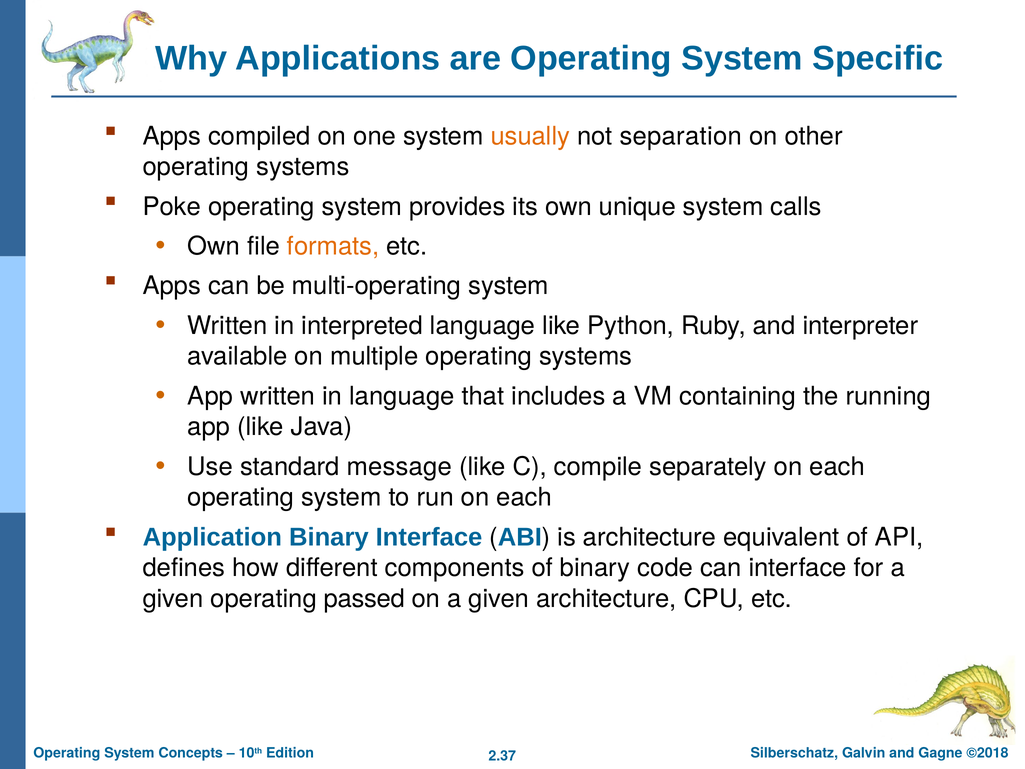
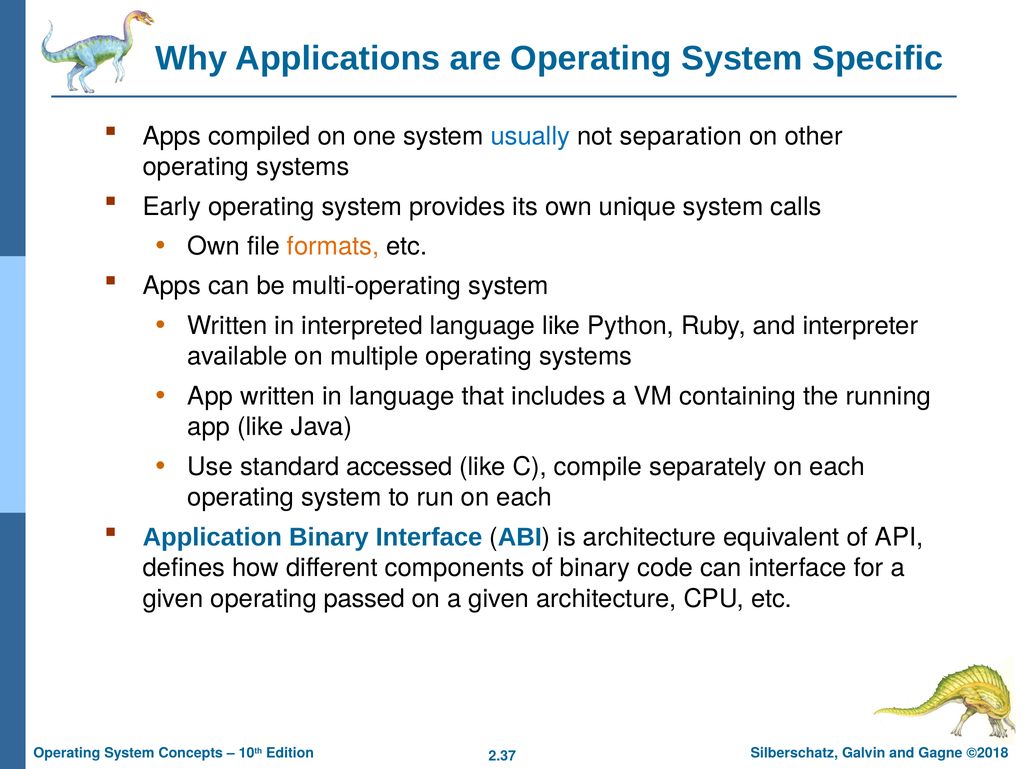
usually colour: orange -> blue (530, 136)
Poke: Poke -> Early (172, 207)
message: message -> accessed (399, 467)
